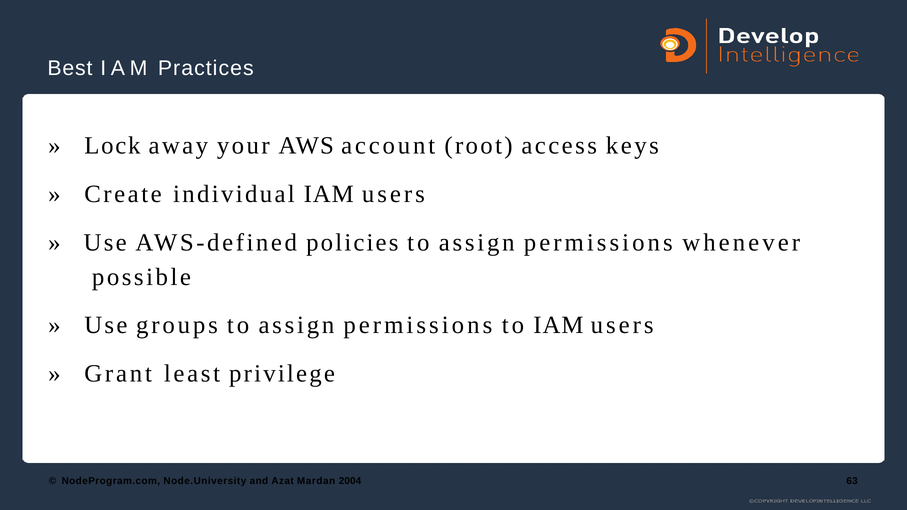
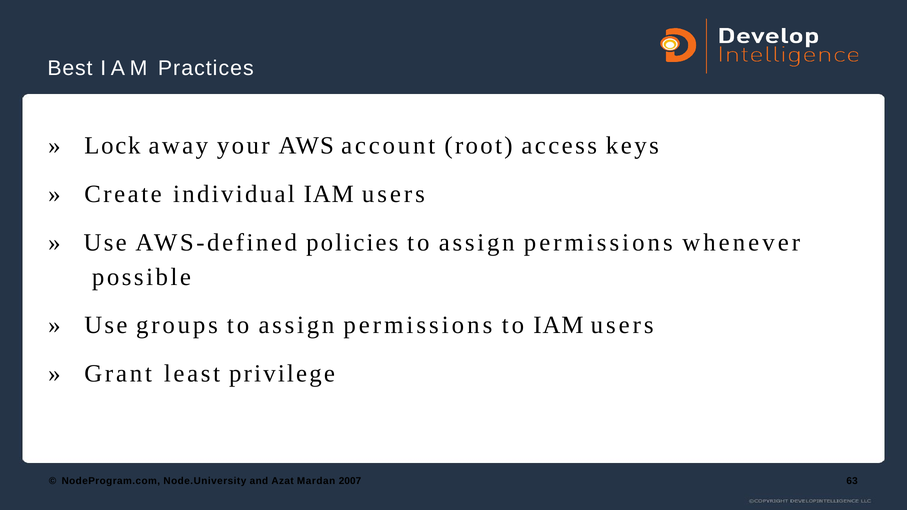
2004: 2004 -> 2007 (350, 481)
